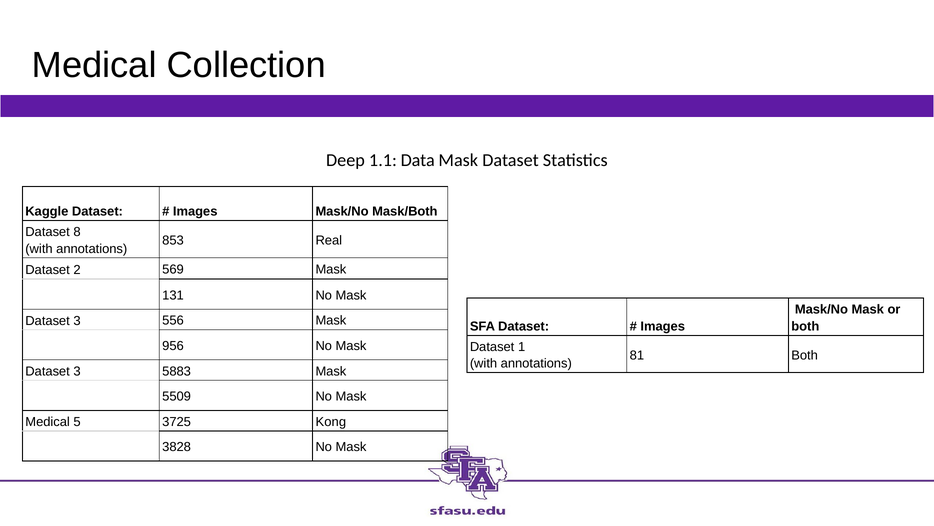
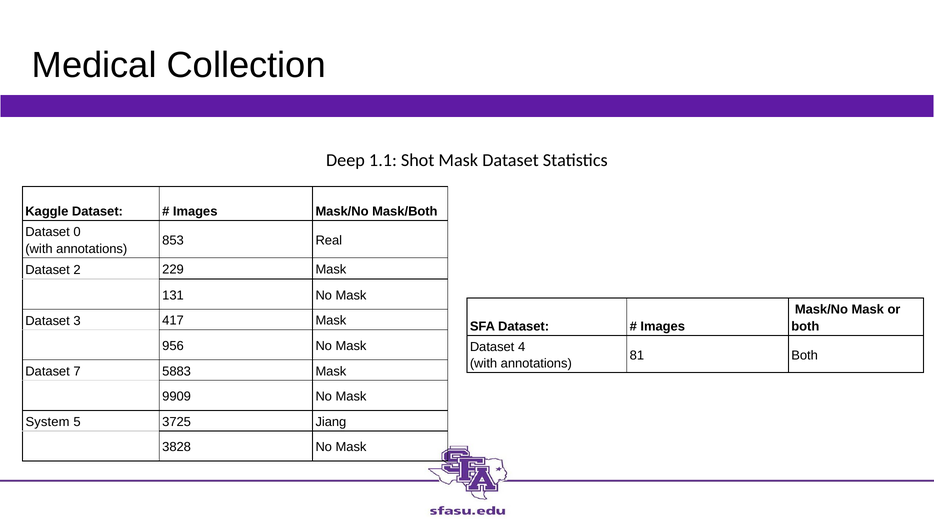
Data: Data -> Shot (418, 160)
8: 8 -> 0 (77, 232)
569: 569 -> 229 (173, 269)
556: 556 -> 417 (173, 320)
1: 1 -> 4 (522, 347)
3: 3 -> 7 (77, 371)
5509: 5509 -> 9909 (177, 396)
Medical: Medical -> System (48, 421)
Kong: Kong -> Jiang (331, 421)
